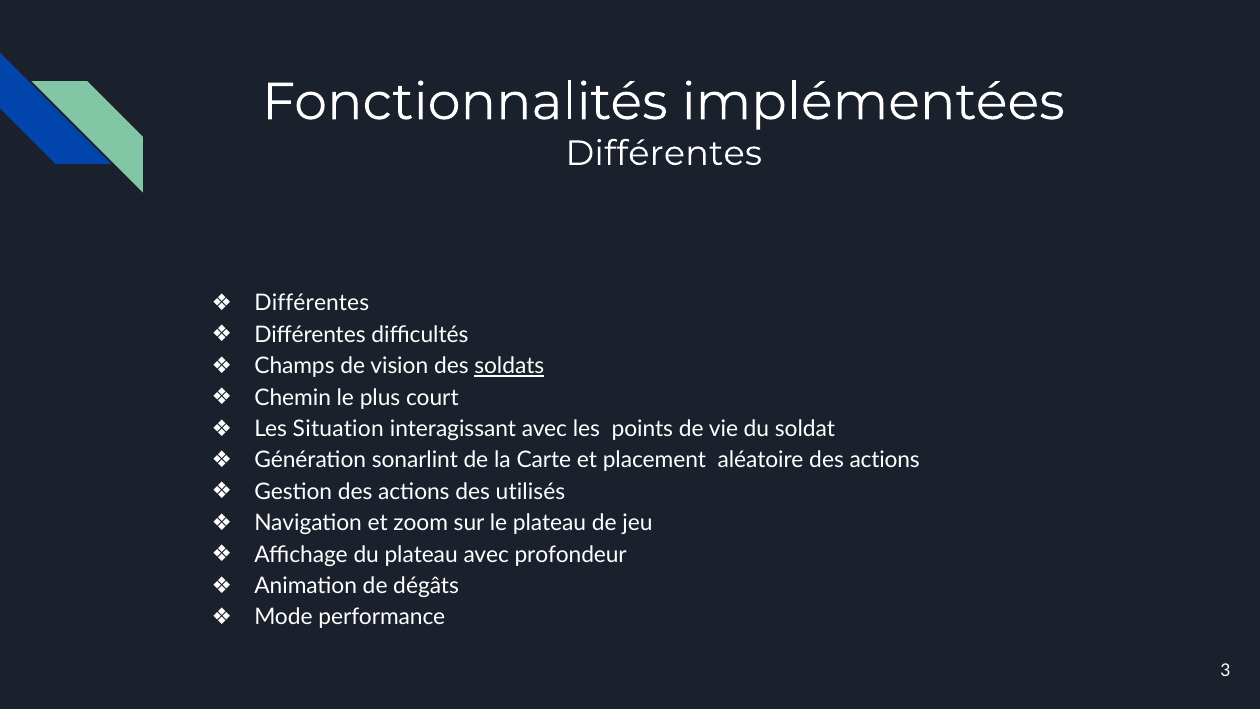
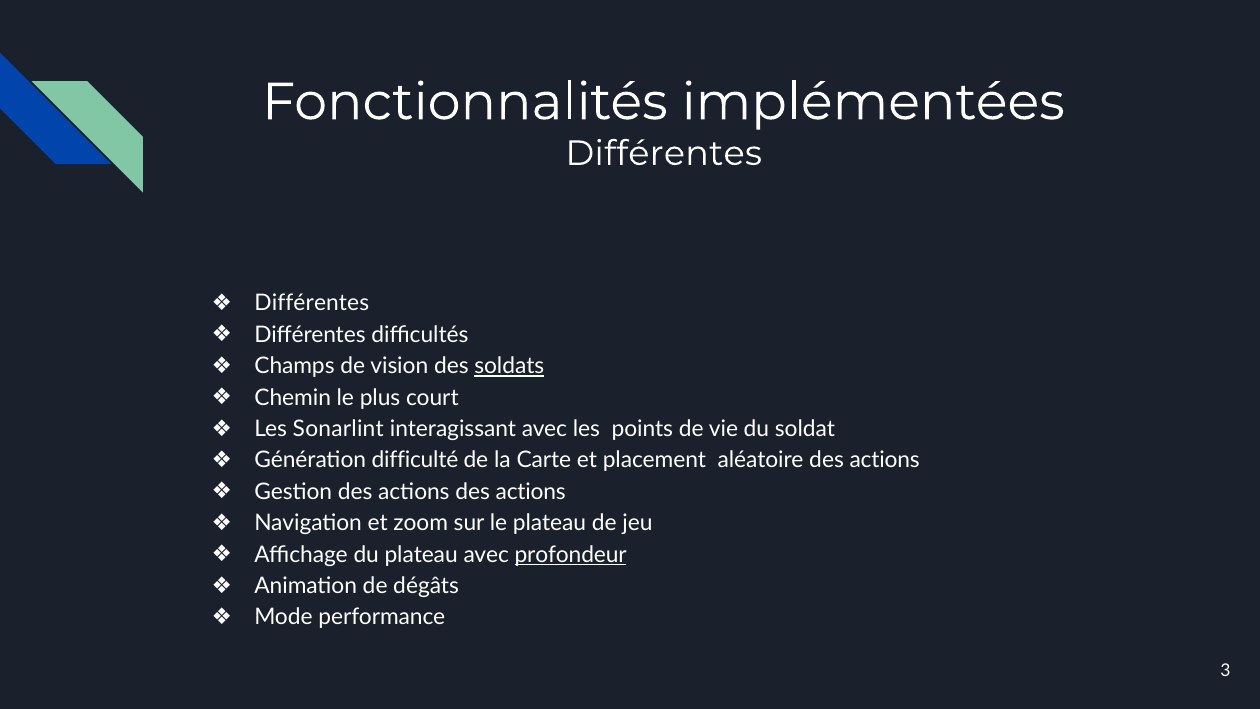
Situation: Situation -> Sonarlint (338, 429)
sonarlint: sonarlint -> difficulté (415, 460)
actions des utilisés: utilisés -> actions (531, 492)
profondeur underline: none -> present (571, 554)
